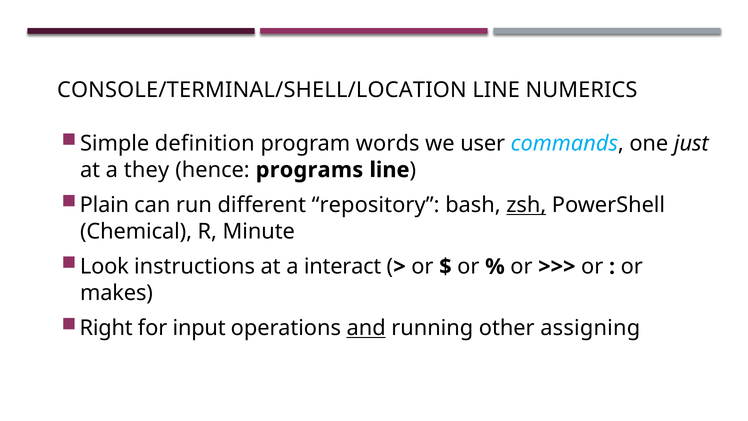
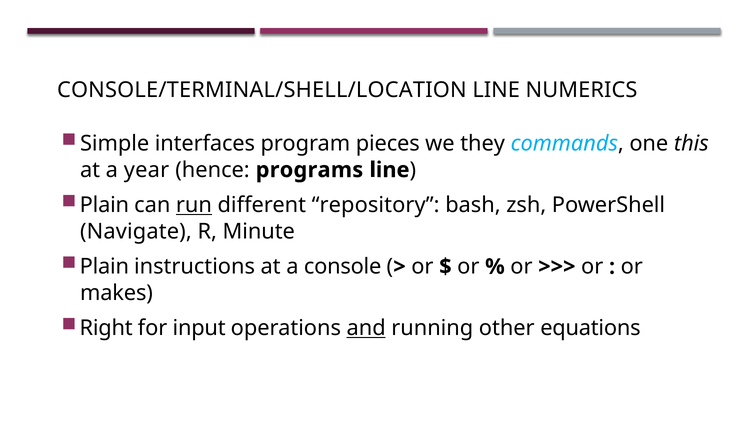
definition: definition -> interfaces (205, 144)
words: words -> pieces (388, 144)
user: user -> they (483, 144)
just: just -> this (691, 144)
they: they -> year (147, 170)
run underline: none -> present (194, 205)
zsh underline: present -> none (526, 205)
Chemical: Chemical -> Navigate (136, 231)
Look: Look -> Plain (104, 267)
interact: interact -> console (343, 267)
assigning: assigning -> equations (590, 328)
